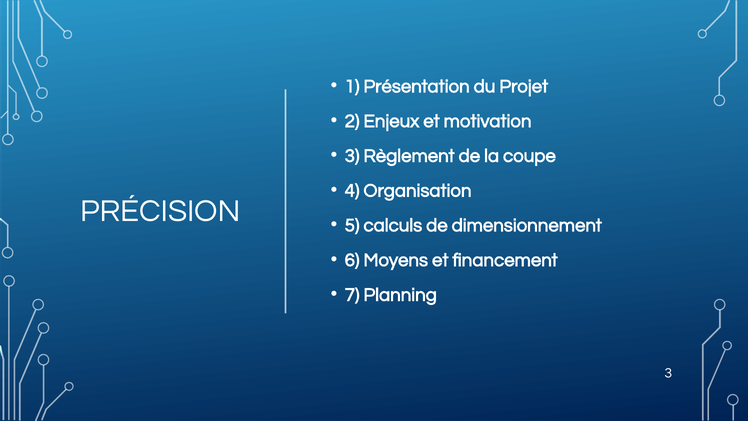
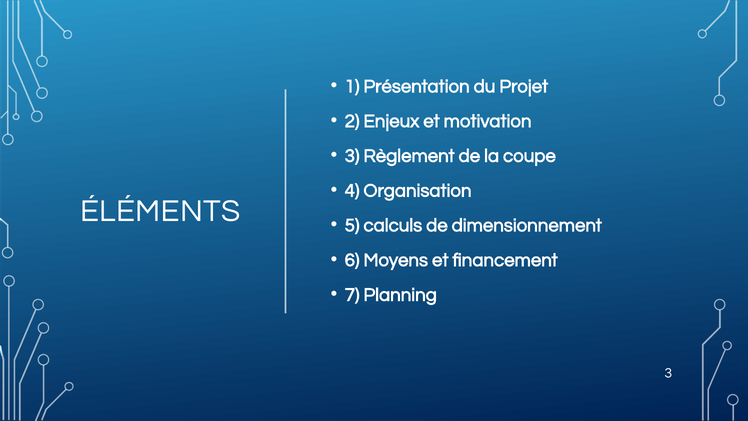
PRÉCISION: PRÉCISION -> ÉLÉMENTS (160, 211)
